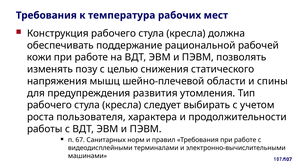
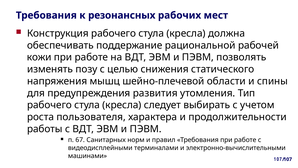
температура: температура -> резонансных (122, 15)
